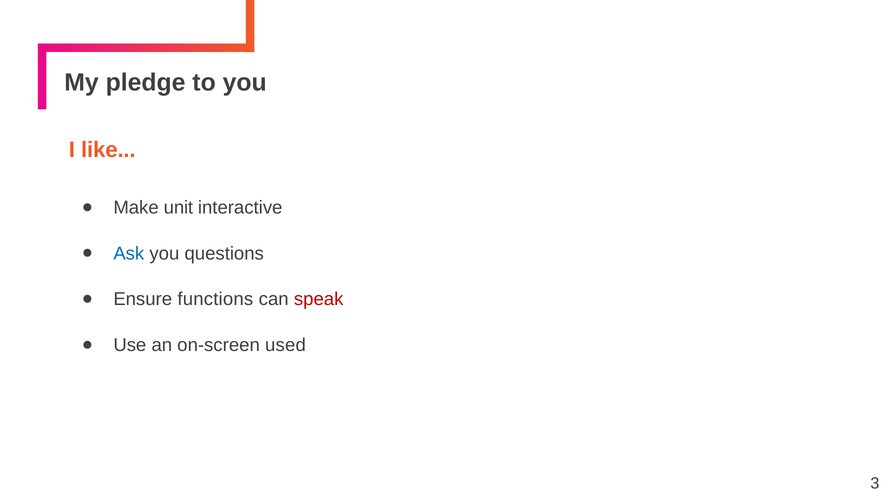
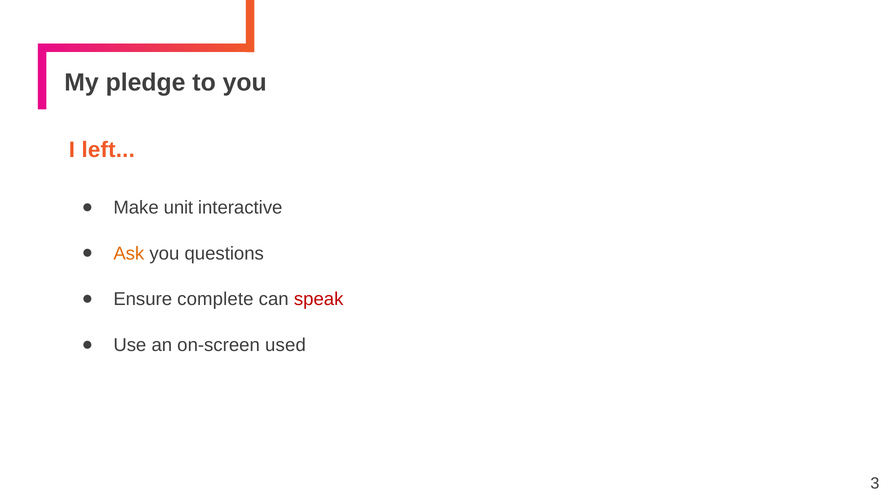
like: like -> left (108, 150)
Ask colour: blue -> orange (129, 253)
functions: functions -> complete (215, 299)
